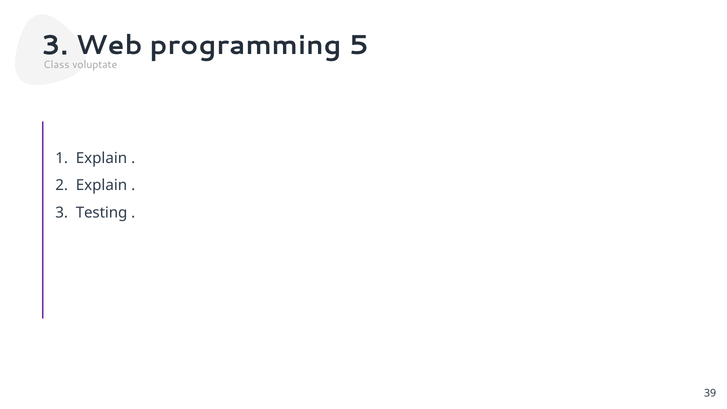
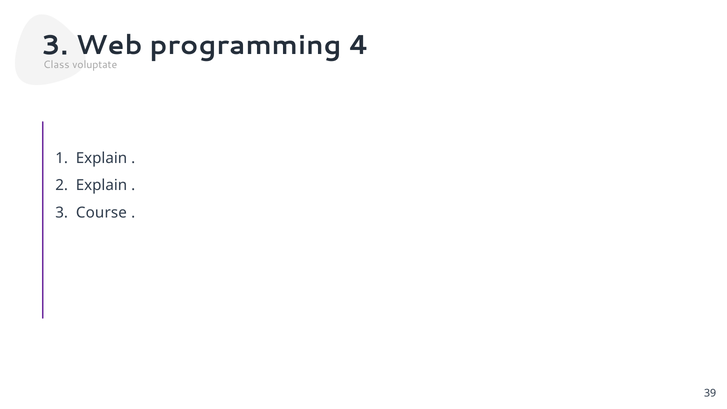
5: 5 -> 4 (359, 45)
Testing: Testing -> Course (101, 213)
